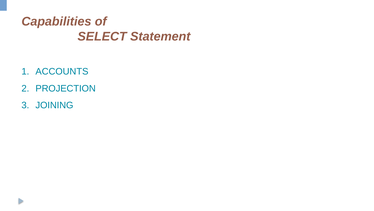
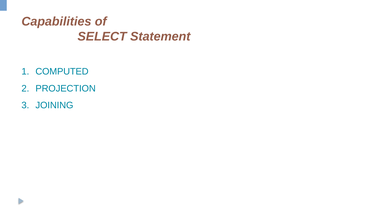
ACCOUNTS: ACCOUNTS -> COMPUTED (62, 71)
